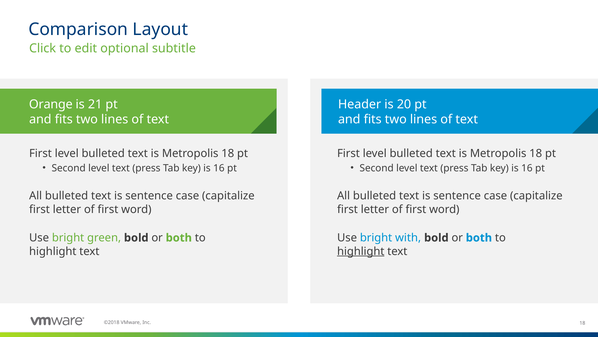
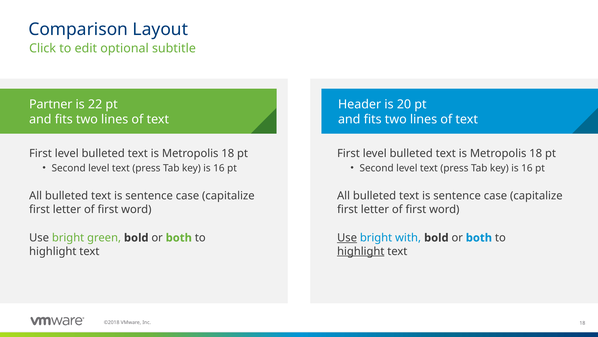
Orange: Orange -> Partner (51, 104)
21: 21 -> 22 (95, 104)
Use underline: none -> present (347, 237)
